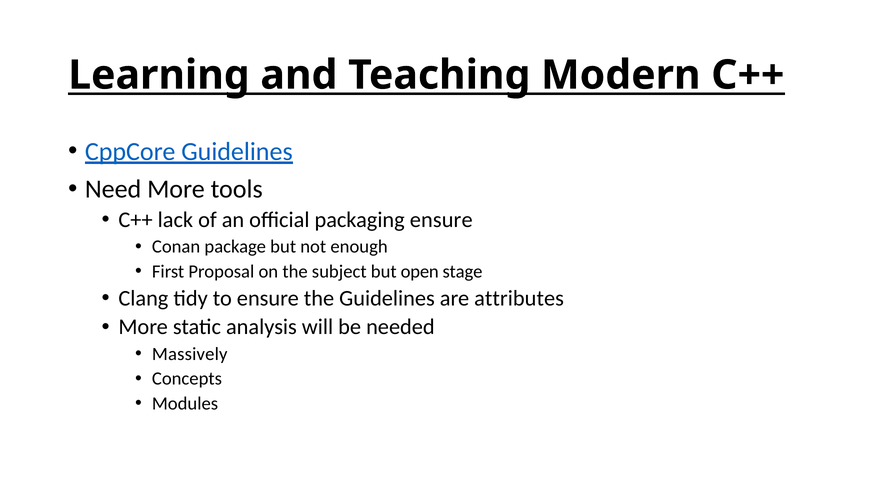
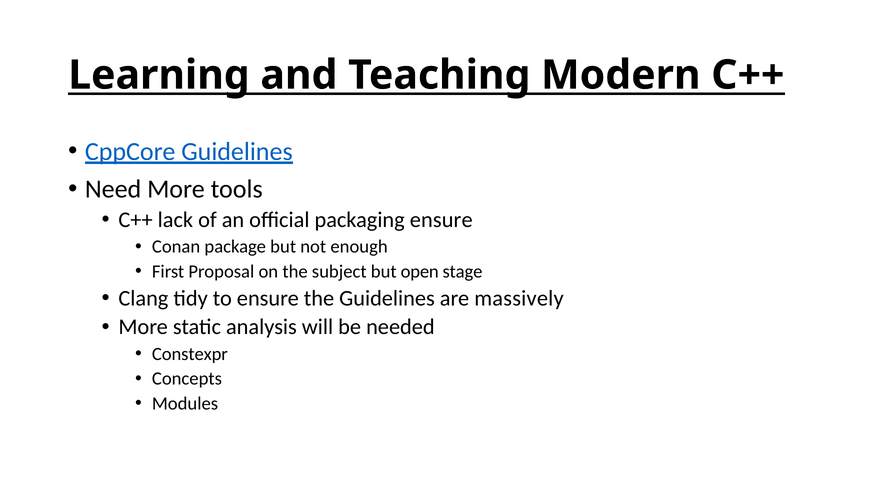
attributes: attributes -> massively (519, 298)
Massively: Massively -> Constexpr (190, 354)
